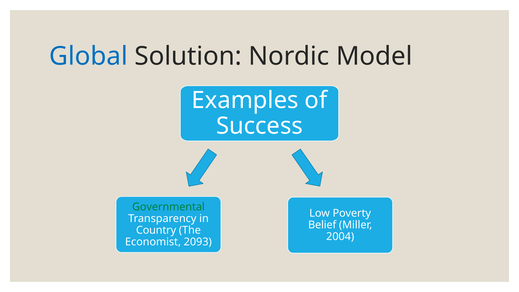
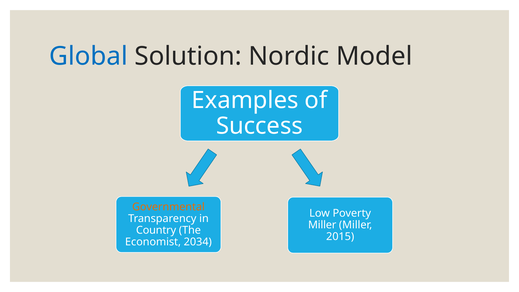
Governmental colour: green -> orange (168, 207)
Belief: Belief -> Miller (322, 225)
2004: 2004 -> 2015 (340, 237)
2093: 2093 -> 2034 (198, 242)
